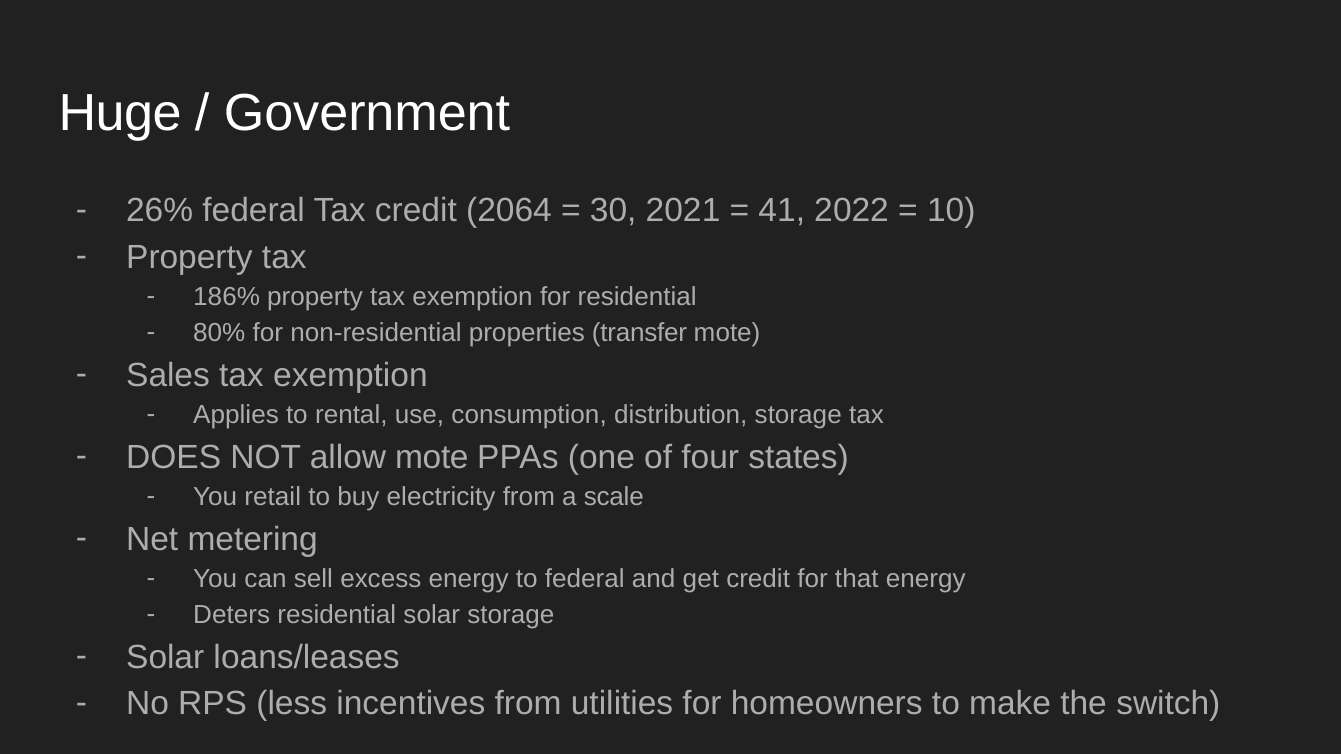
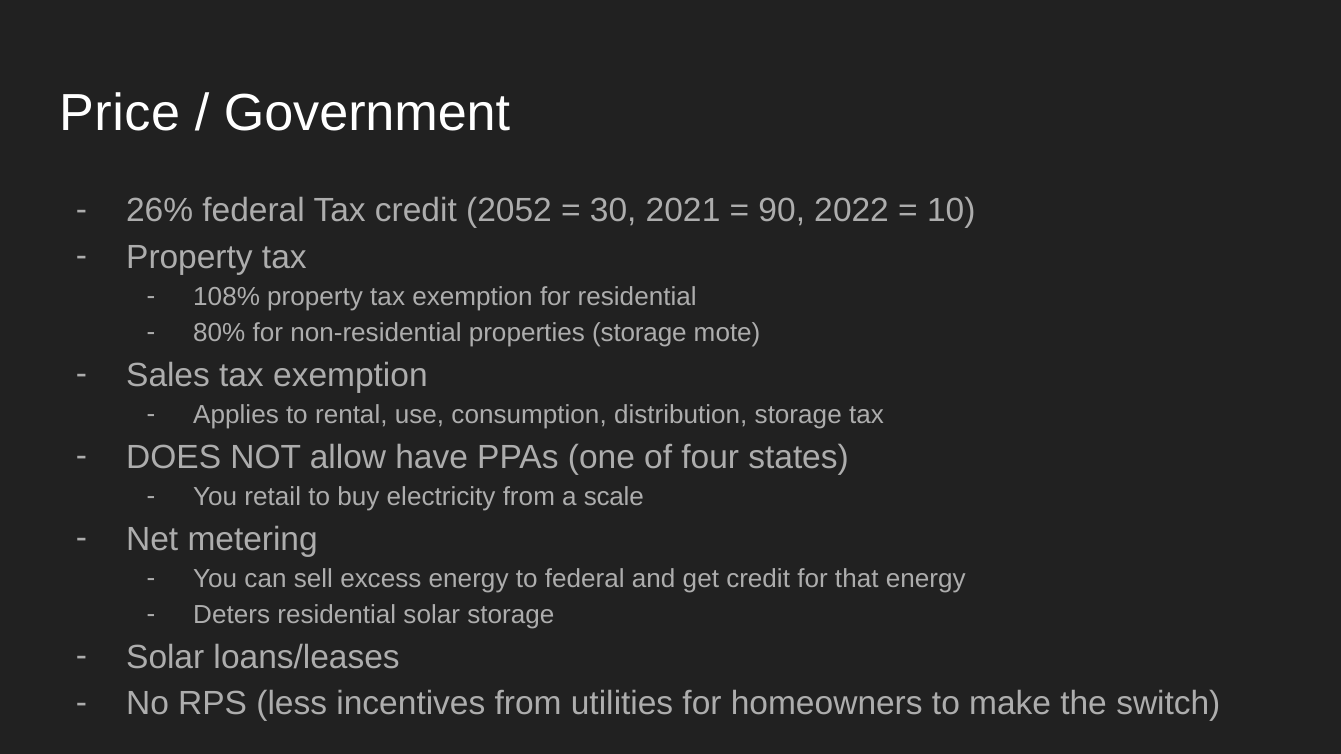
Huge: Huge -> Price (120, 114)
2064: 2064 -> 2052 (509, 211)
41: 41 -> 90 (782, 211)
186%: 186% -> 108% (227, 297)
properties transfer: transfer -> storage (639, 333)
allow mote: mote -> have (432, 457)
